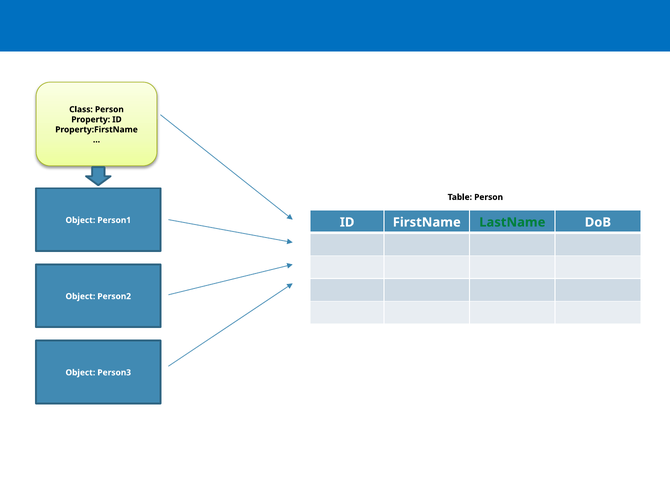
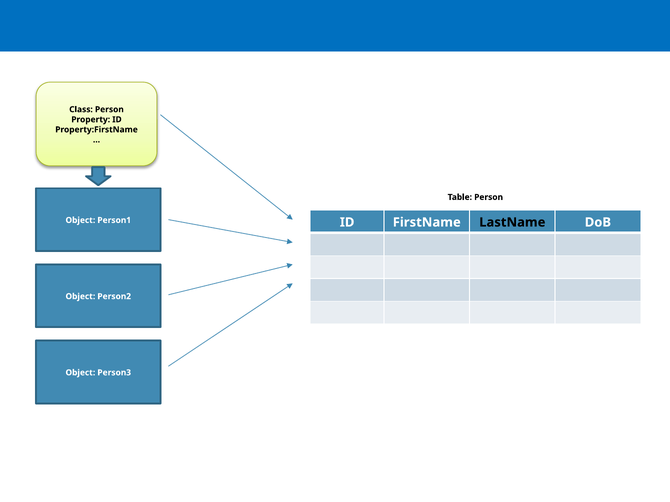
LastName colour: green -> black (512, 223)
